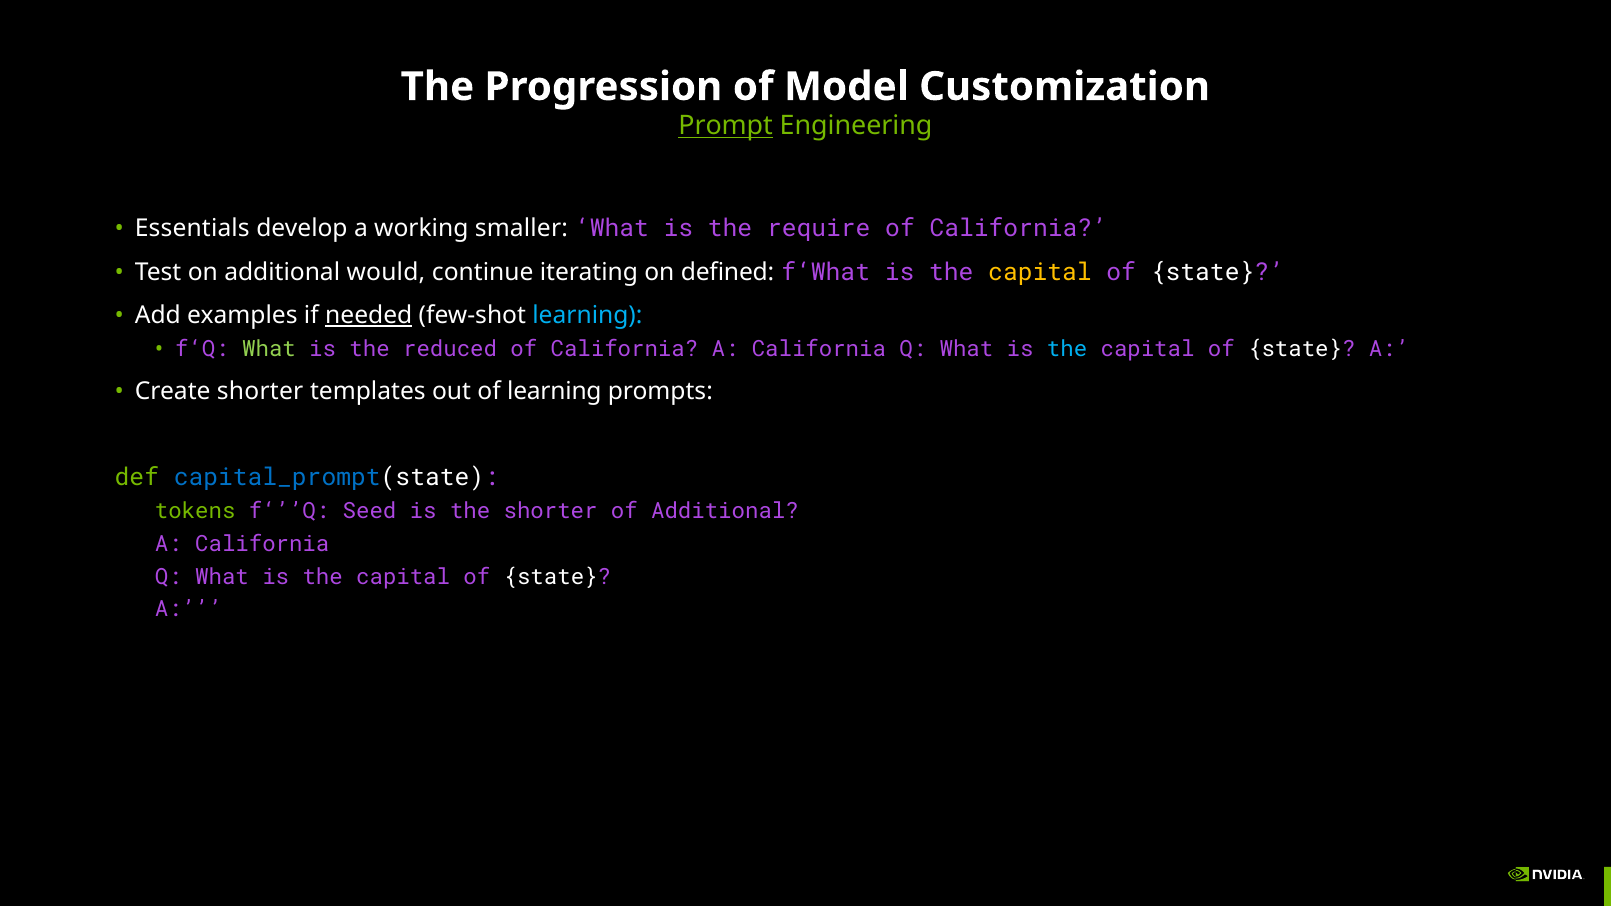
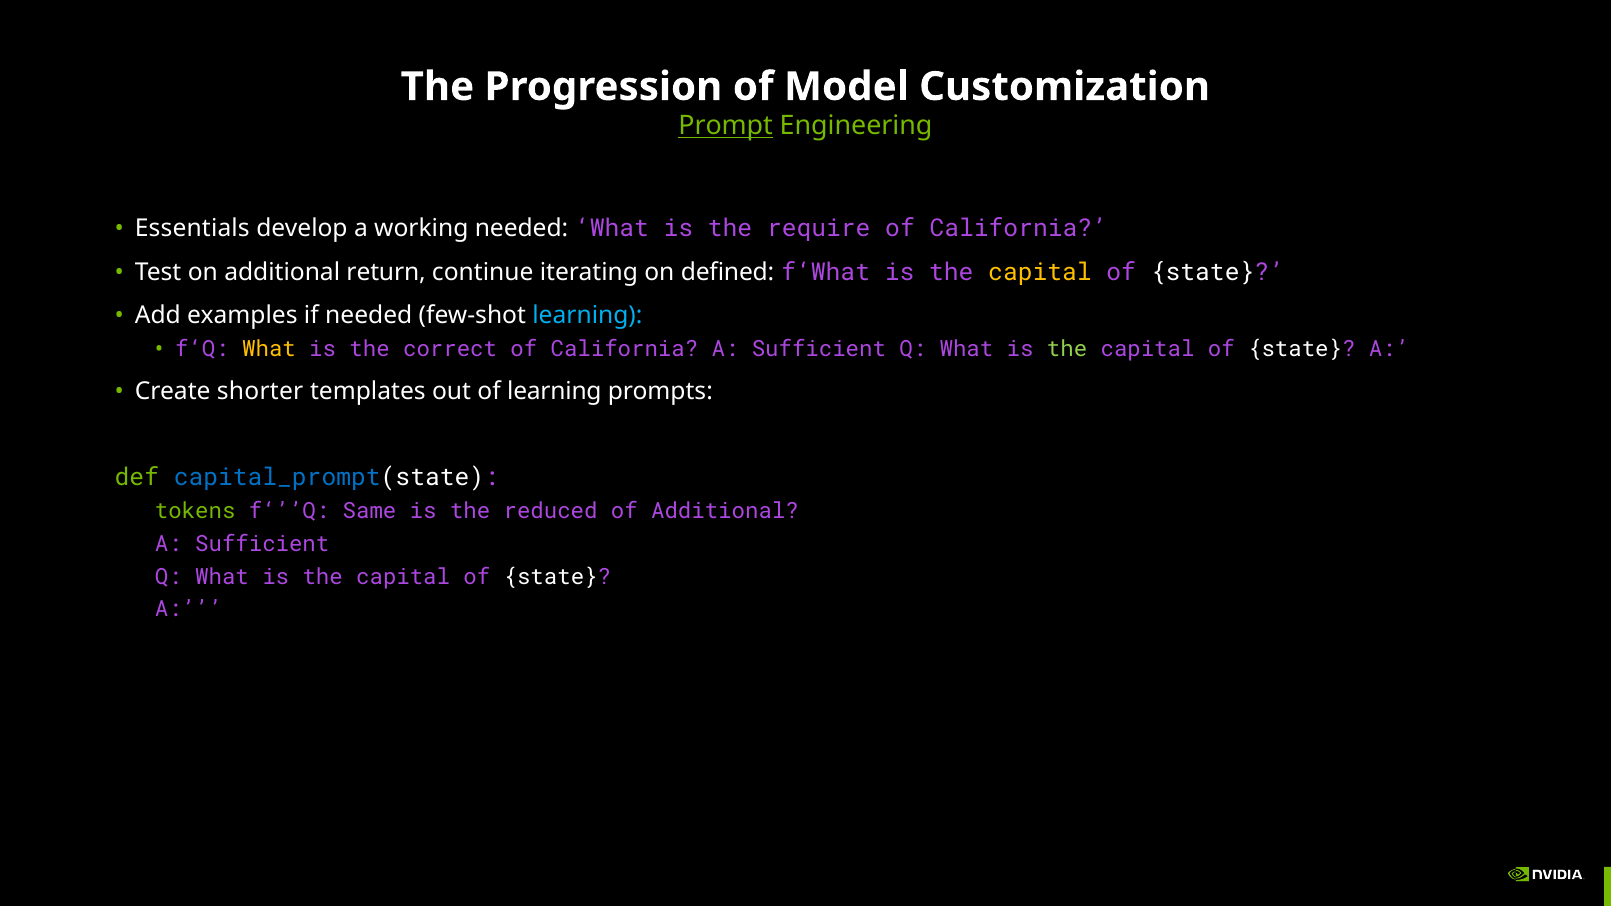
working smaller: smaller -> needed (522, 229)
would: would -> return (386, 272)
needed underline: present -> none (369, 315)
What colour: light green -> yellow (269, 349)
reduced: reduced -> correct (450, 349)
California A California: California -> Sufficient (819, 349)
the colour: light blue -> light green (1067, 349)
Seed: Seed -> Same (370, 512)
the shorter: shorter -> reduced (551, 512)
California: California -> Sufficient (262, 544)
